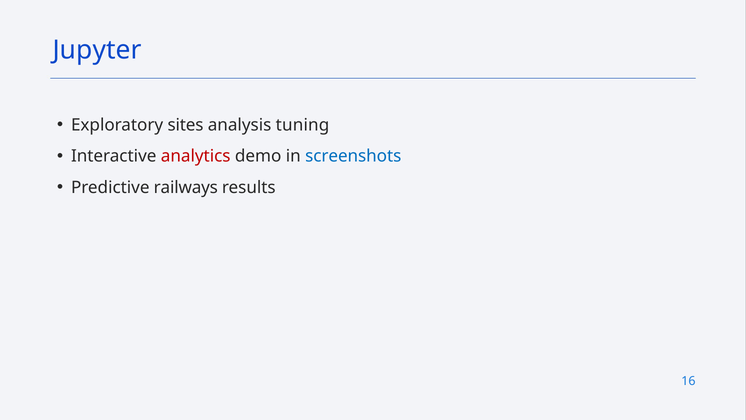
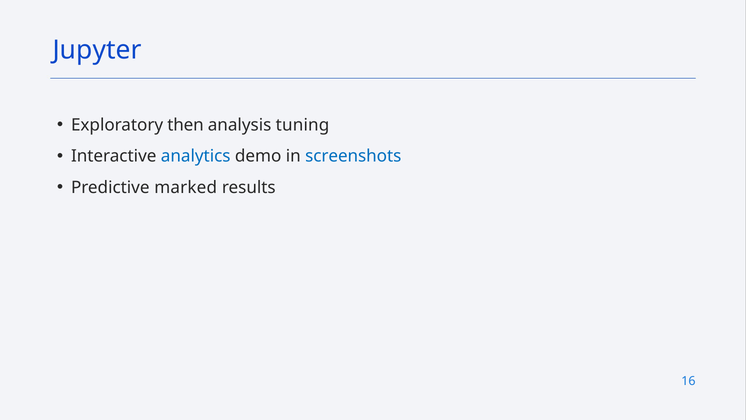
sites: sites -> then (186, 125)
analytics colour: red -> blue (196, 156)
railways: railways -> marked (186, 188)
